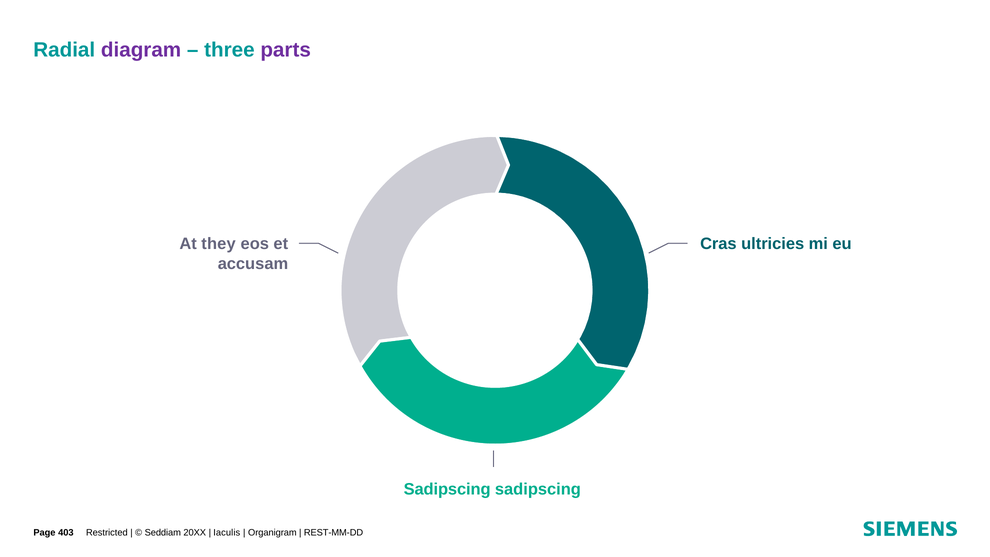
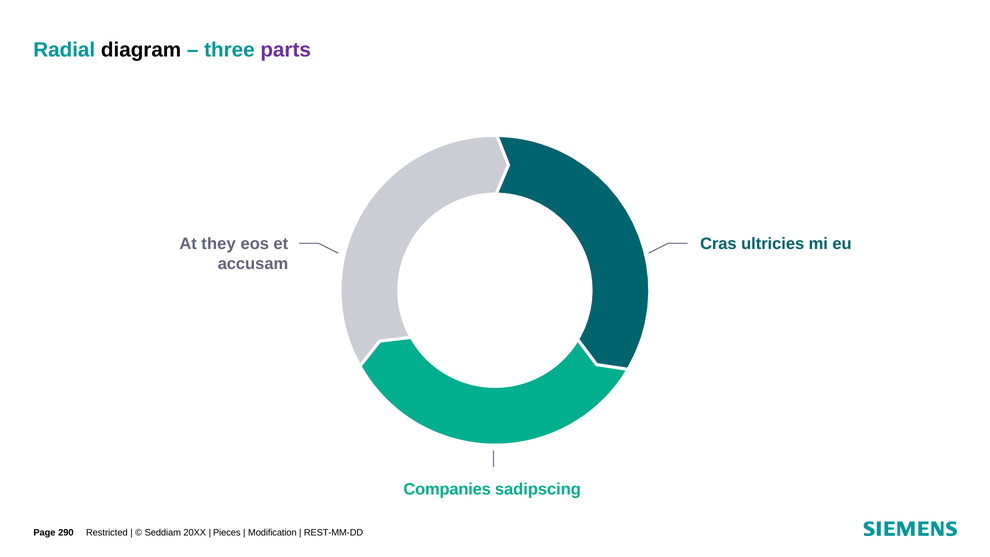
diagram colour: purple -> black (141, 50)
Sadipscing: Sadipscing -> Companies (447, 489)
403: 403 -> 290 (66, 533)
Iaculis: Iaculis -> Pieces (227, 533)
Organigram: Organigram -> Modification (272, 533)
